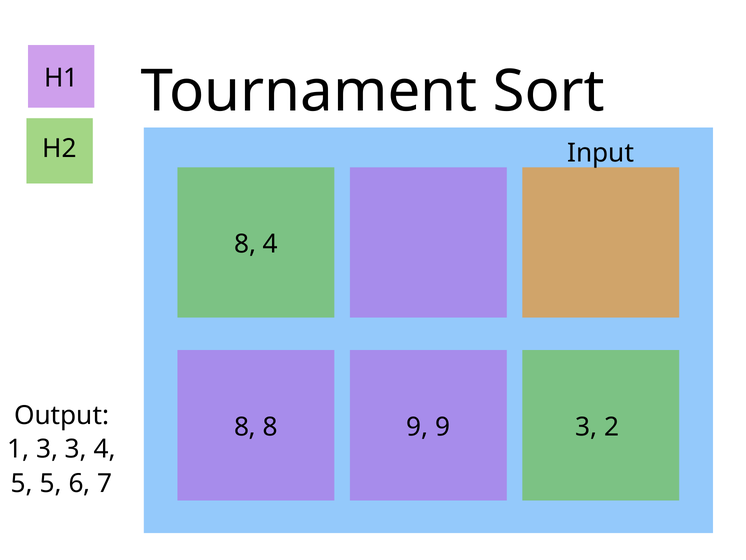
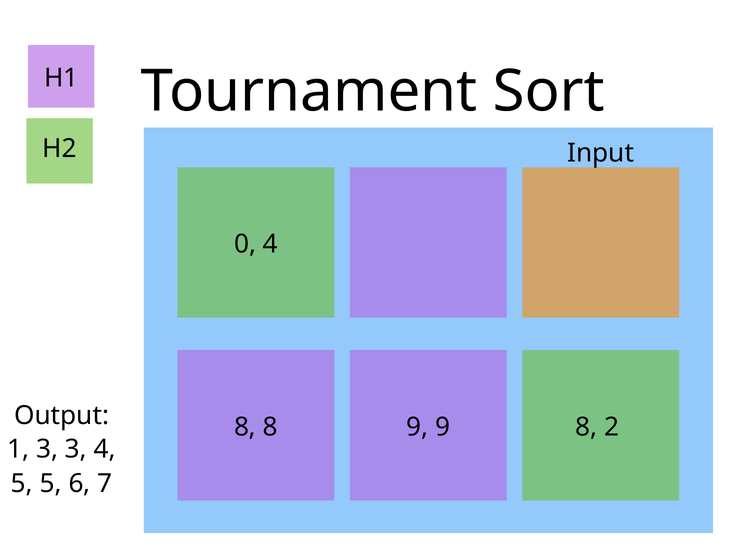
8: 8 -> 0 (245, 244)
9 3: 3 -> 8 (586, 427)
